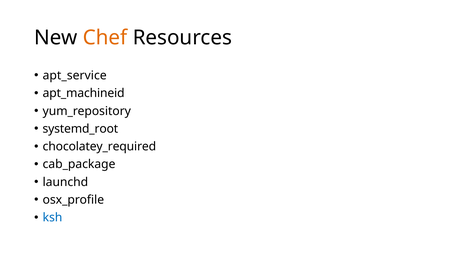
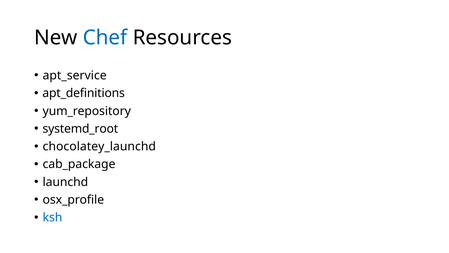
Chef colour: orange -> blue (105, 38)
apt_machineid: apt_machineid -> apt_definitions (84, 93)
chocolatey_required: chocolatey_required -> chocolatey_launchd (99, 146)
